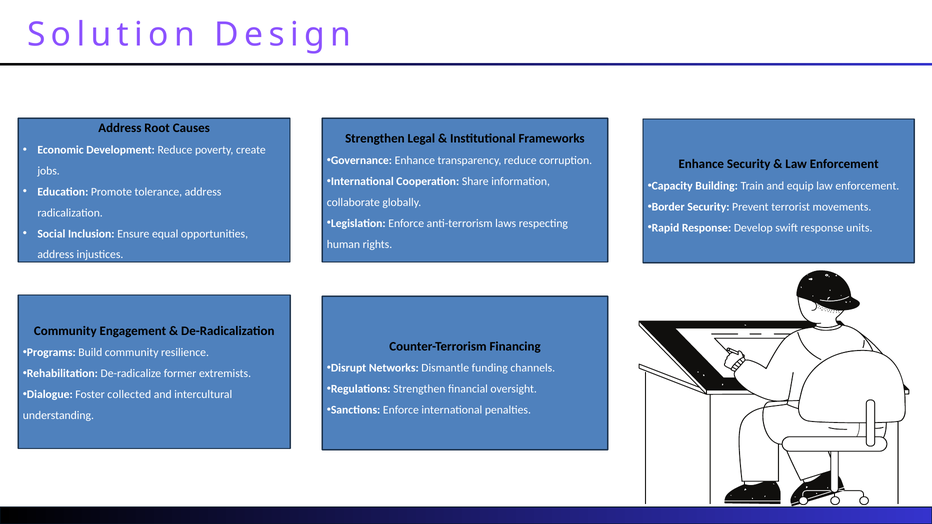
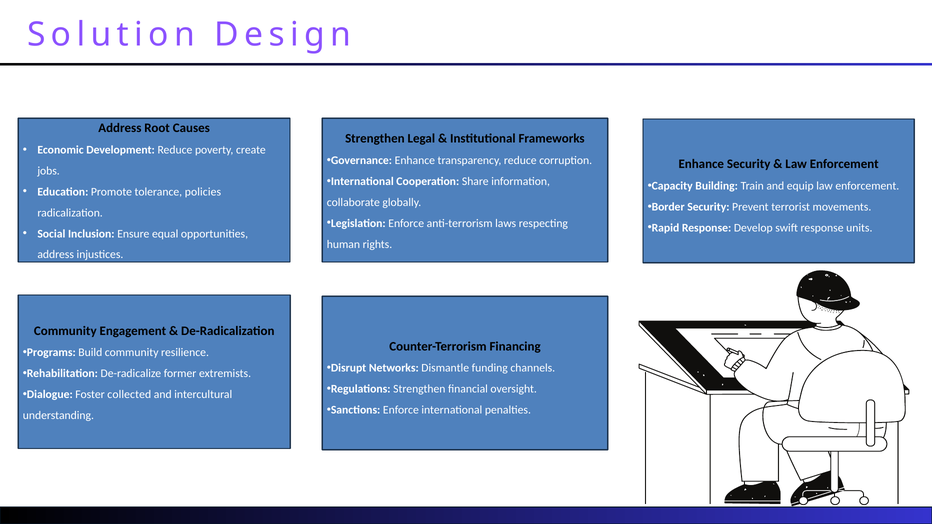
tolerance address: address -> policies (203, 192)
